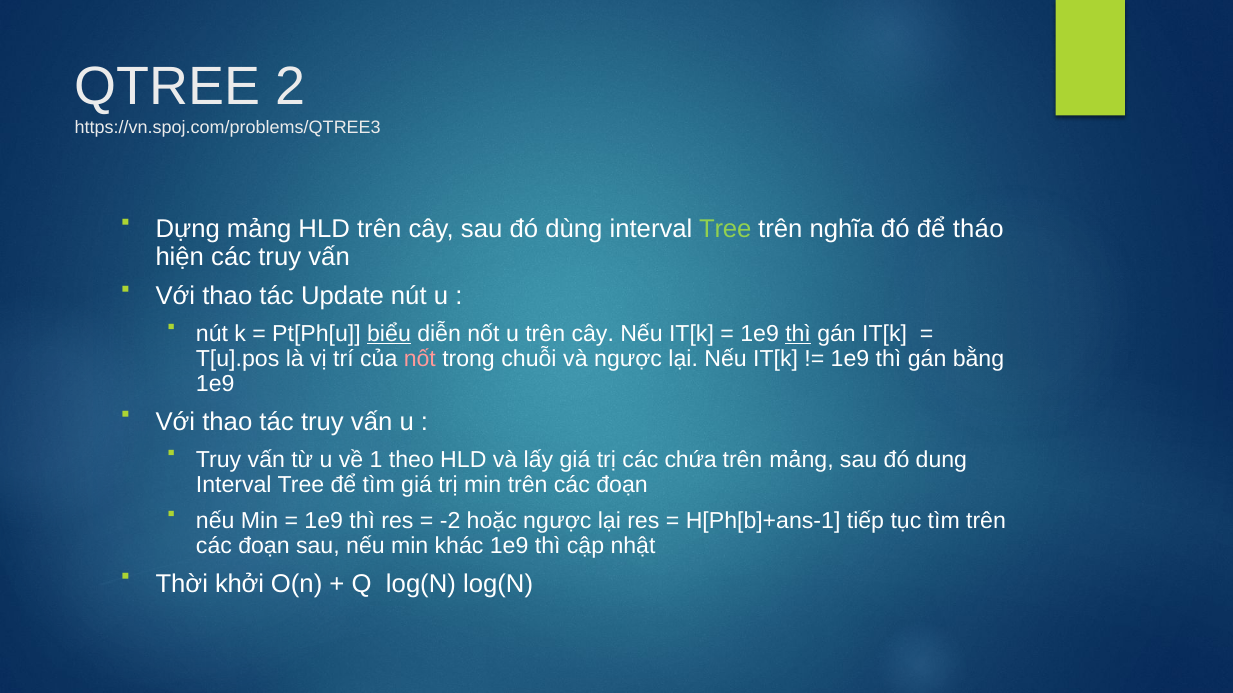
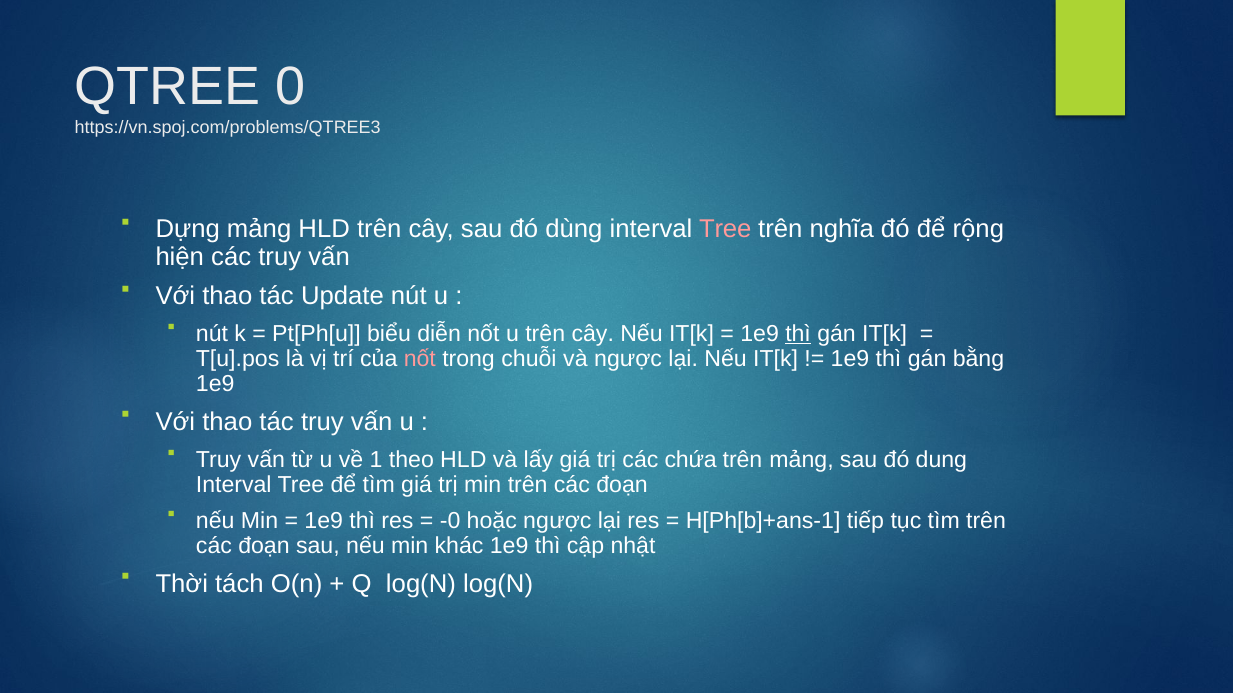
2: 2 -> 0 (290, 87)
Tree colour: light green -> pink (725, 229)
tháo: tháo -> rộng (978, 229)
biểu underline: present -> none (389, 334)
-2: -2 -> -0 (450, 521)
khởi: khởi -> tách (239, 585)
